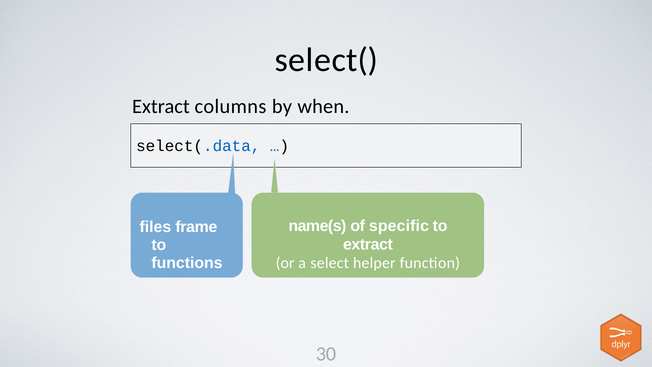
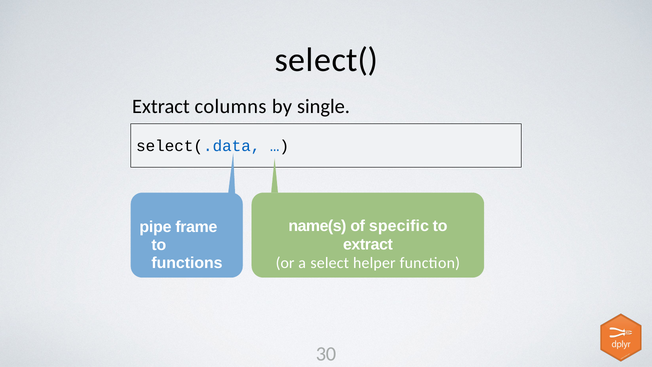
when: when -> single (324, 106)
files: files -> pipe (155, 227)
